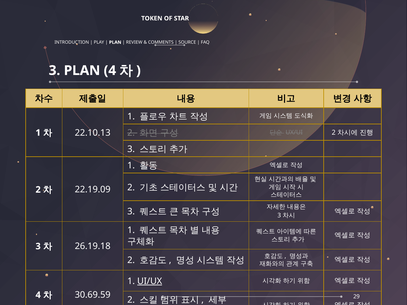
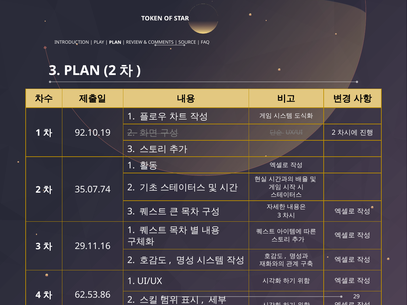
PLAN 4: 4 -> 2 (110, 71)
22.10.13: 22.10.13 -> 92.10.19 (93, 133)
22.19.09: 22.19.09 -> 35.07.74 (93, 190)
26.19.18: 26.19.18 -> 29.11.16 (93, 247)
UI/UX underline: present -> none (150, 281)
30.69.59: 30.69.59 -> 62.53.86 (93, 295)
